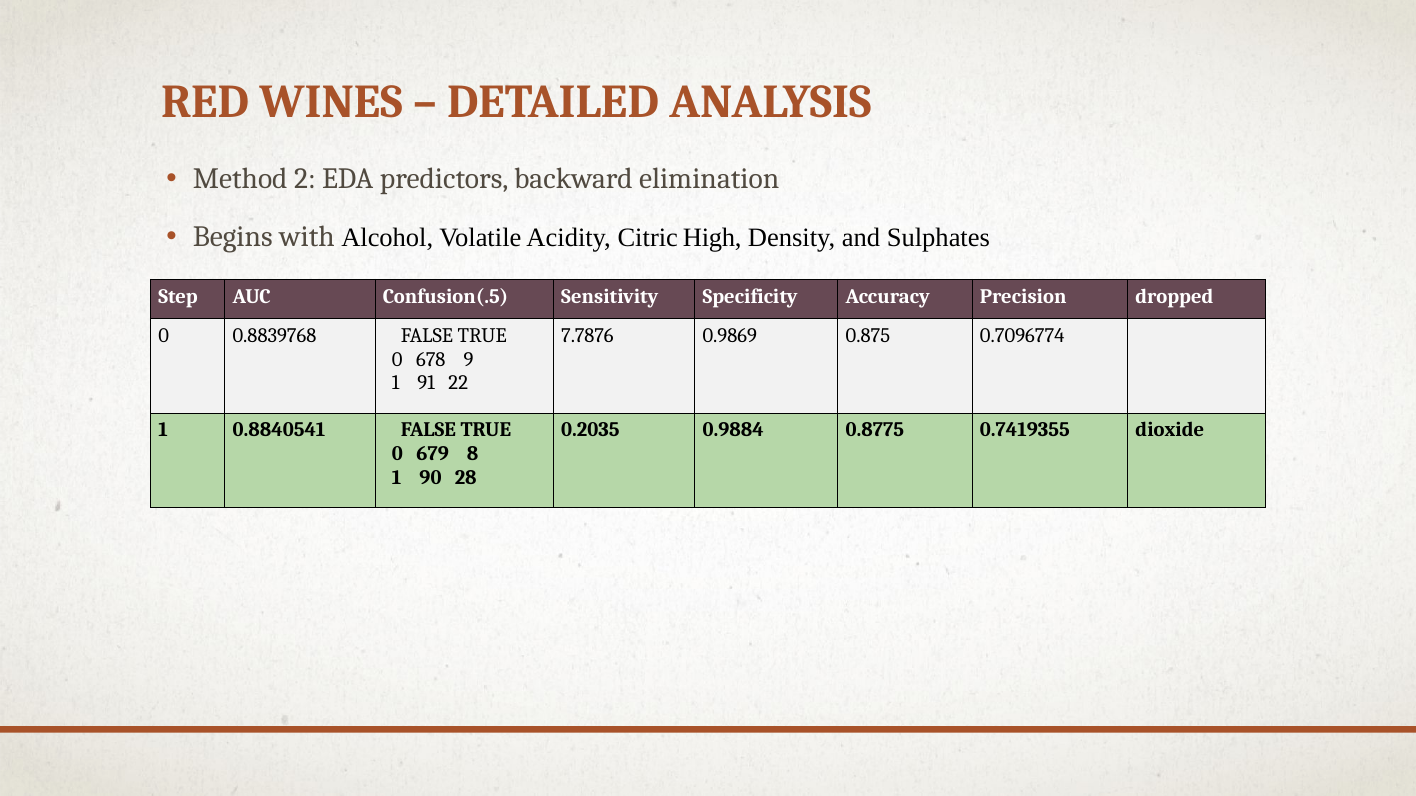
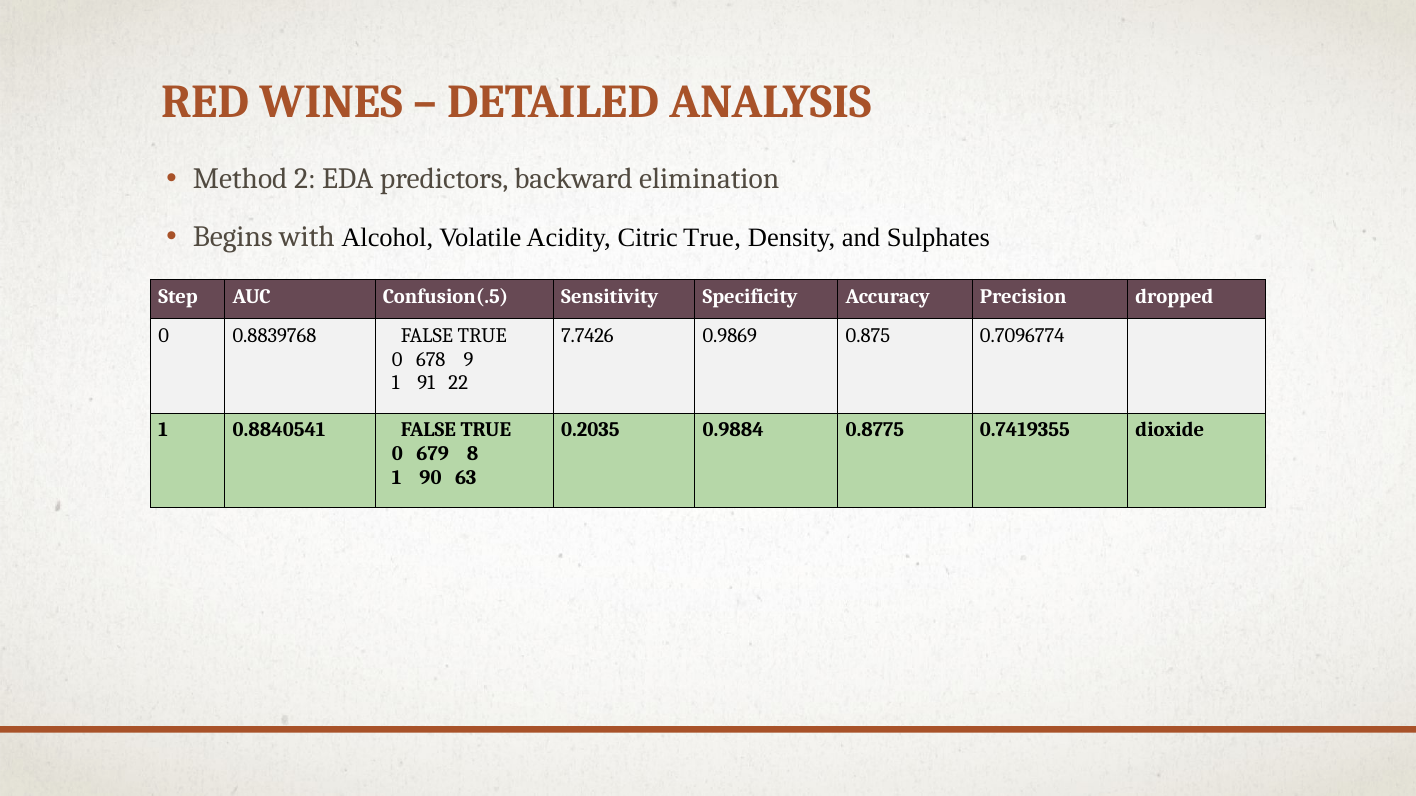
Citric High: High -> True (712, 238)
7.7876: 7.7876 -> 7.7426 (587, 336)
28: 28 -> 63 (466, 478)
